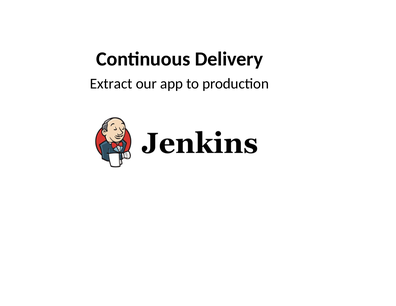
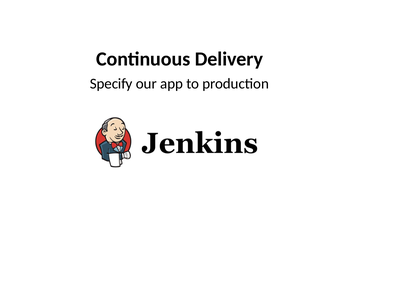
Extract: Extract -> Specify (111, 84)
